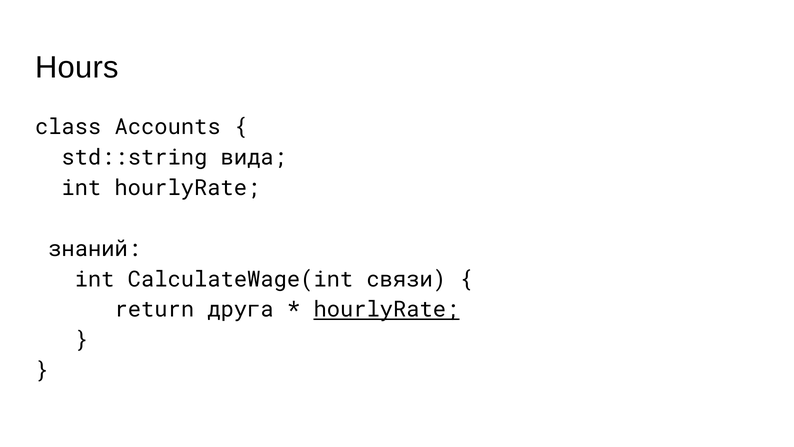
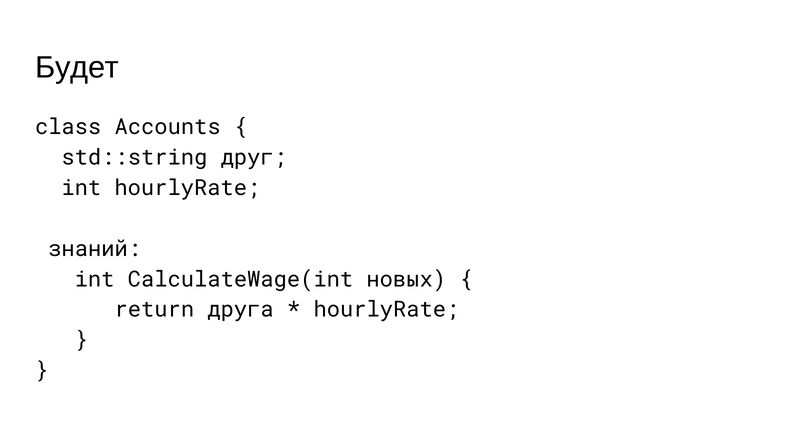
Hours: Hours -> Будет (77, 67)
вида: вида -> друг (254, 157)
связи: связи -> новых (406, 279)
hourlyRate underline: present -> none (386, 309)
